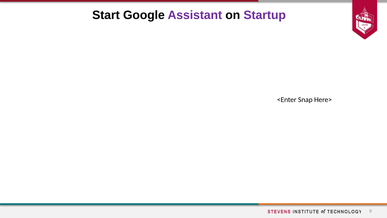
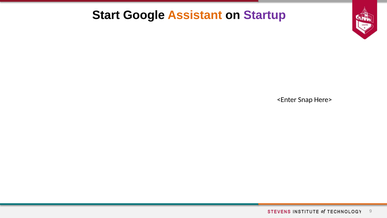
Assistant colour: purple -> orange (195, 15)
